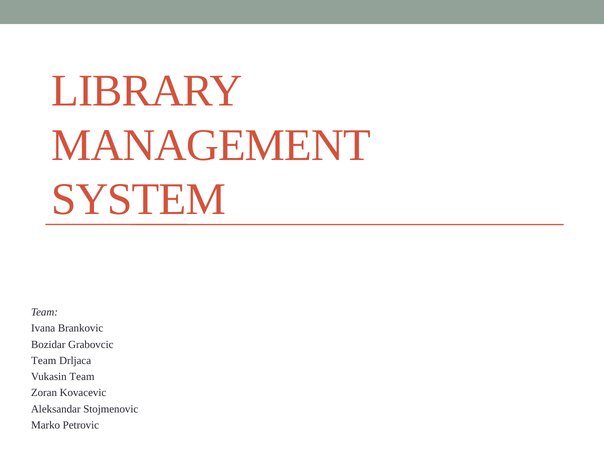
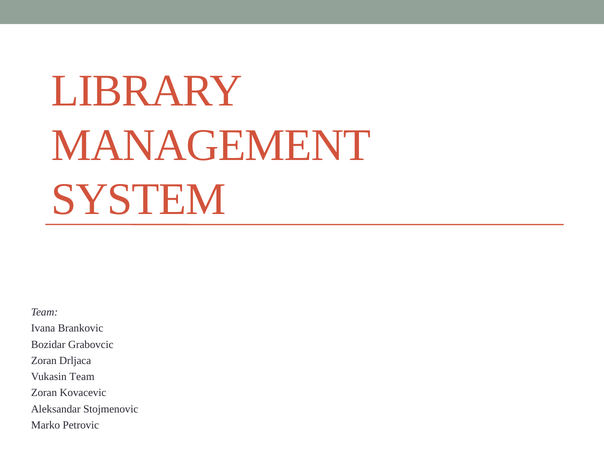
Team: Team -> Zoran (44, 361)
